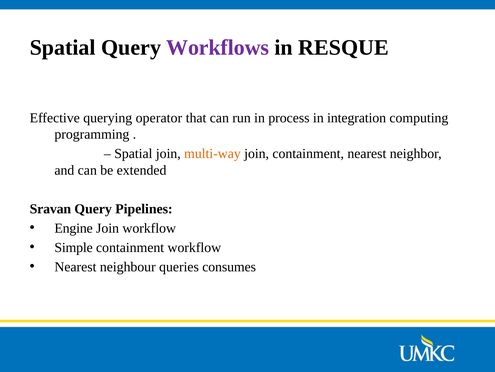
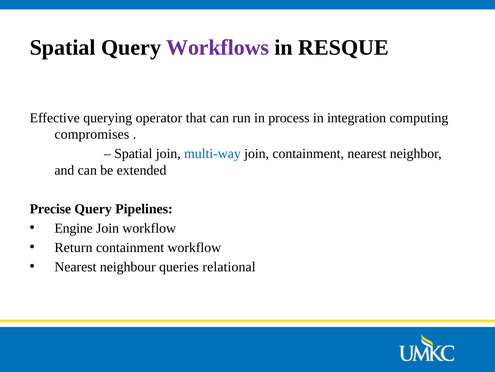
programming: programming -> compromises (92, 134)
multi-way colour: orange -> blue (212, 153)
Sravan: Sravan -> Precise (50, 208)
Simple: Simple -> Return (73, 247)
consumes: consumes -> relational (229, 266)
